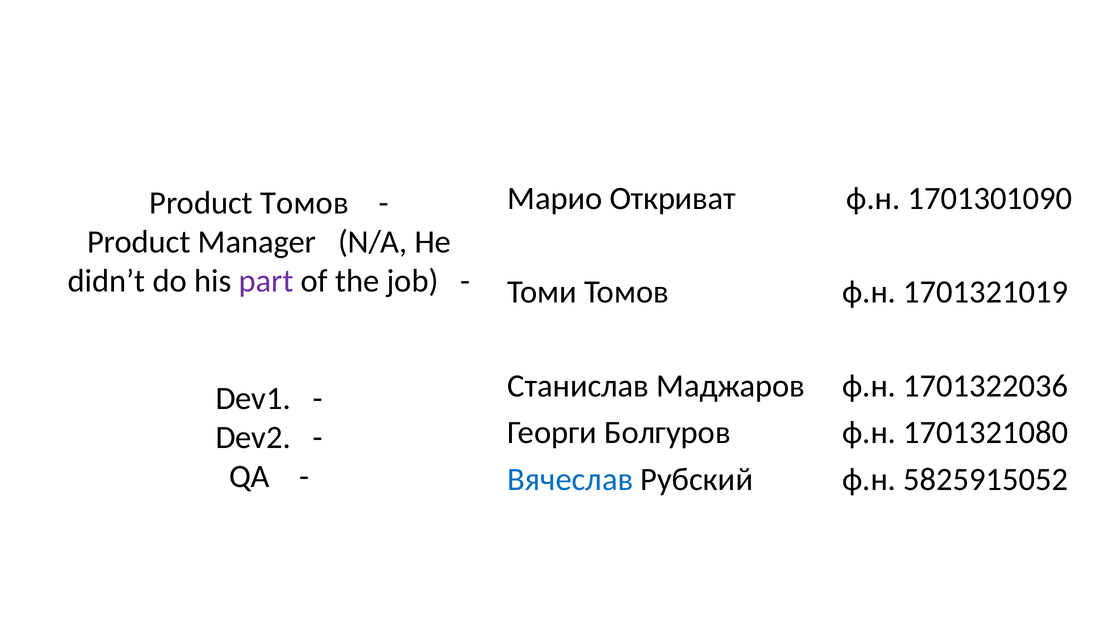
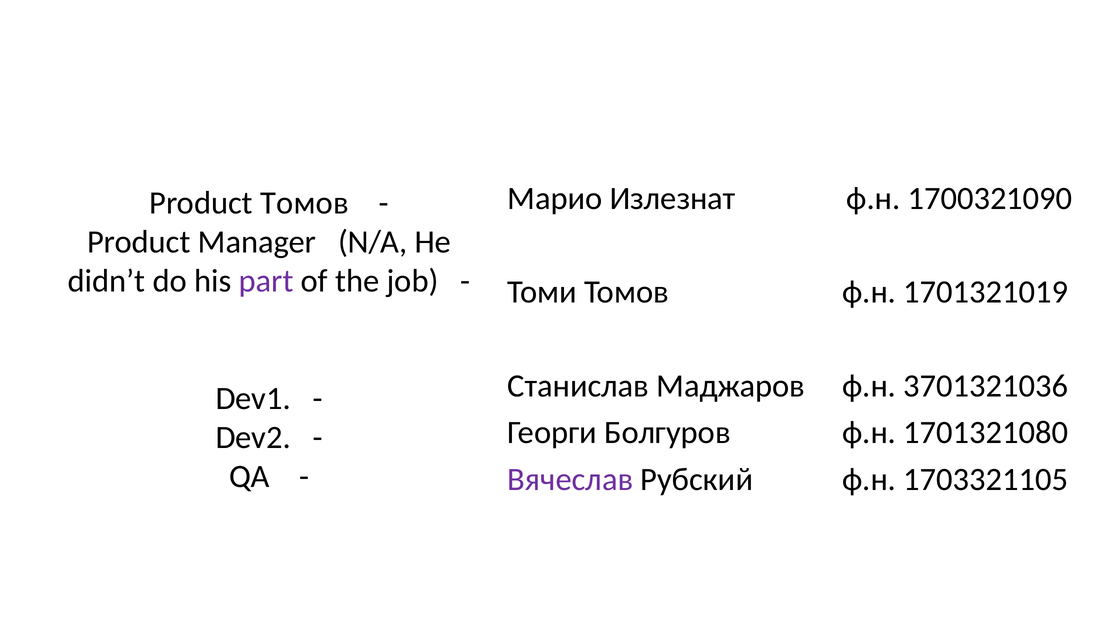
Откриват: Откриват -> Излезнат (673, 199)
1701301090: 1701301090 -> 1700321090 (990, 199)
1701322036: 1701322036 -> 3701321036 (986, 386)
Вячеслав colour: blue -> purple (570, 479)
5825915052: 5825915052 -> 1703321105 (986, 479)
